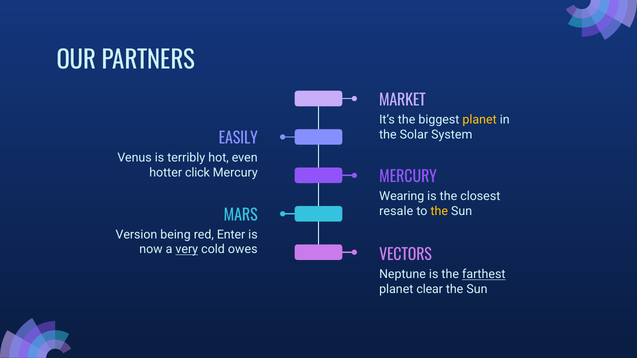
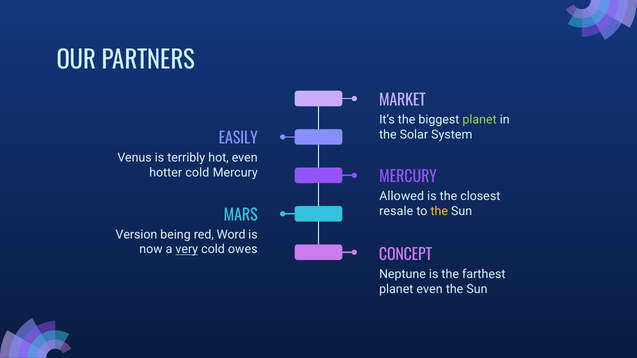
planet colour: yellow -> light green (480, 120)
hotter click: click -> cold (197, 173)
Wearing: Wearing -> Allowed (402, 196)
Enter: Enter -> Word (231, 235)
VECTORS: VECTORS -> CONCEPT (406, 255)
farthest underline: present -> none (484, 275)
planet clear: clear -> even (430, 289)
